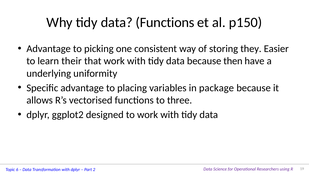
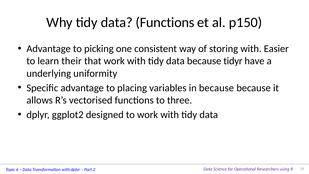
storing they: they -> with (251, 49)
then: then -> tidyr (233, 61)
in package: package -> because (216, 88)
